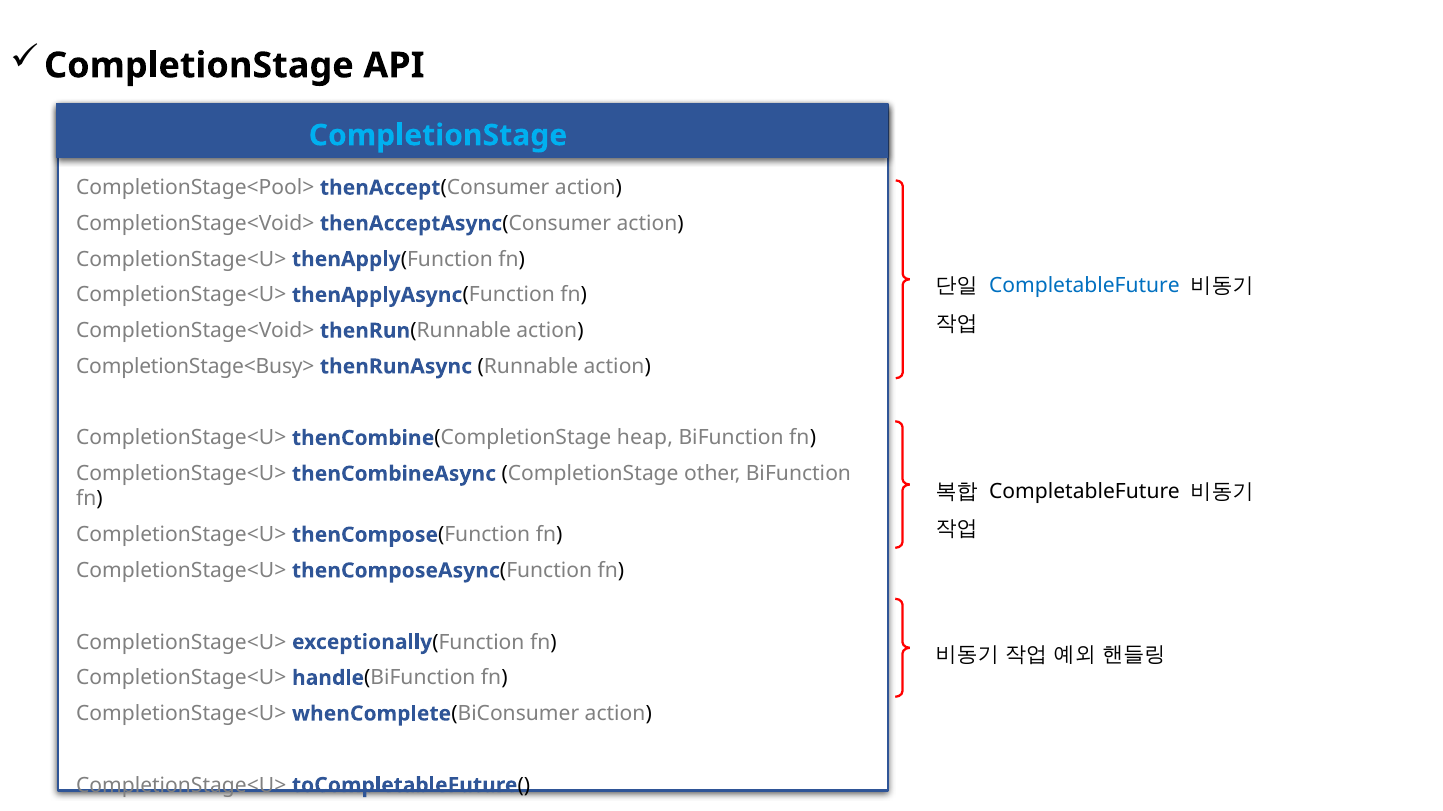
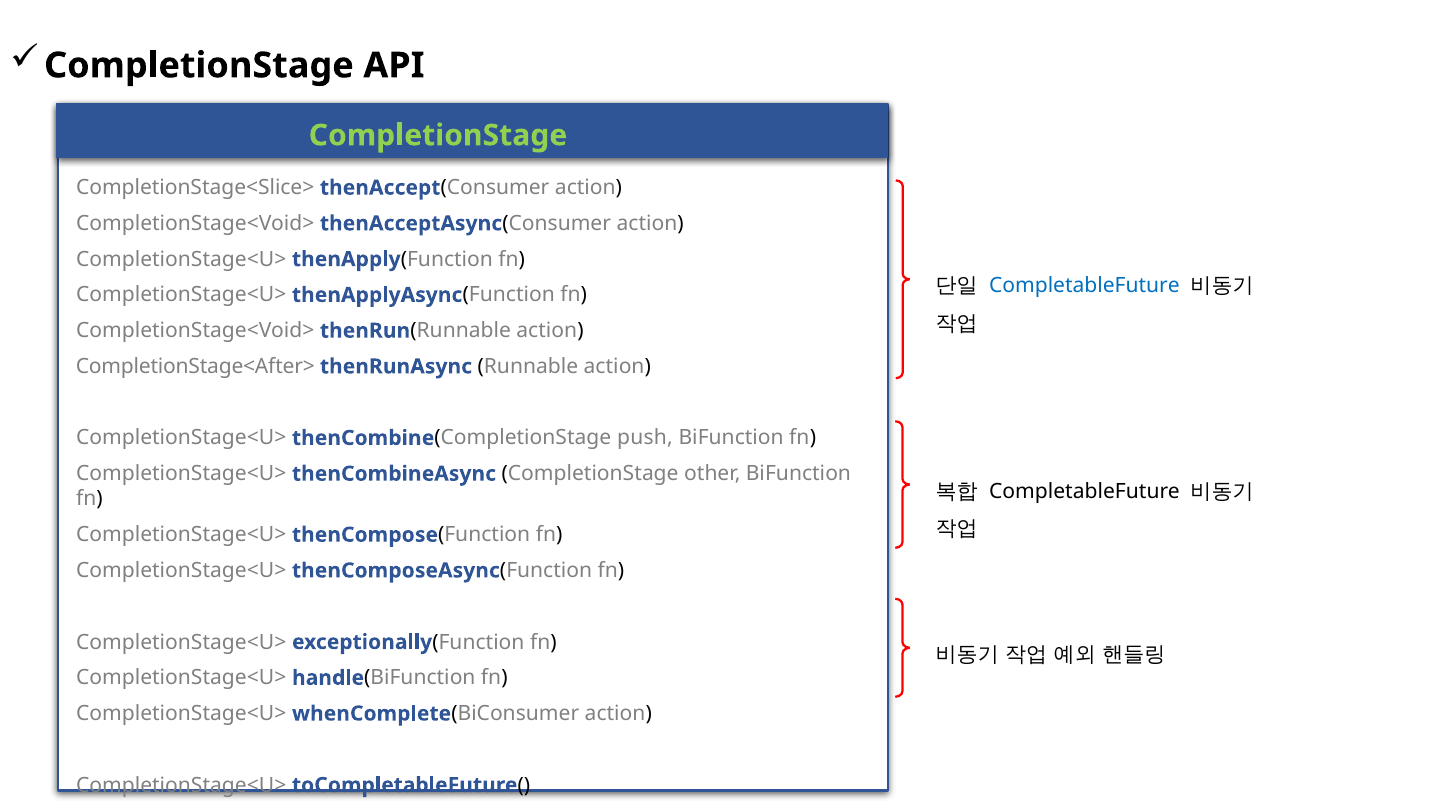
CompletionStage colour: light blue -> light green (438, 135)
CompletionStage<Pool>: CompletionStage<Pool> -> CompletionStage<Slice> (195, 188)
CompletionStage<Busy>: CompletionStage<Busy> -> CompletionStage<After> (195, 367)
heap: heap -> push (645, 438)
